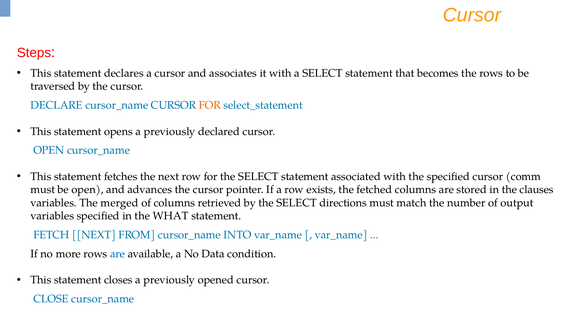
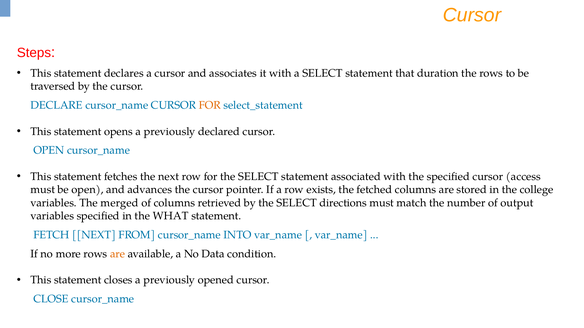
becomes: becomes -> duration (438, 73)
comm: comm -> access (523, 177)
clauses: clauses -> college (537, 190)
are colour: blue -> orange (118, 254)
